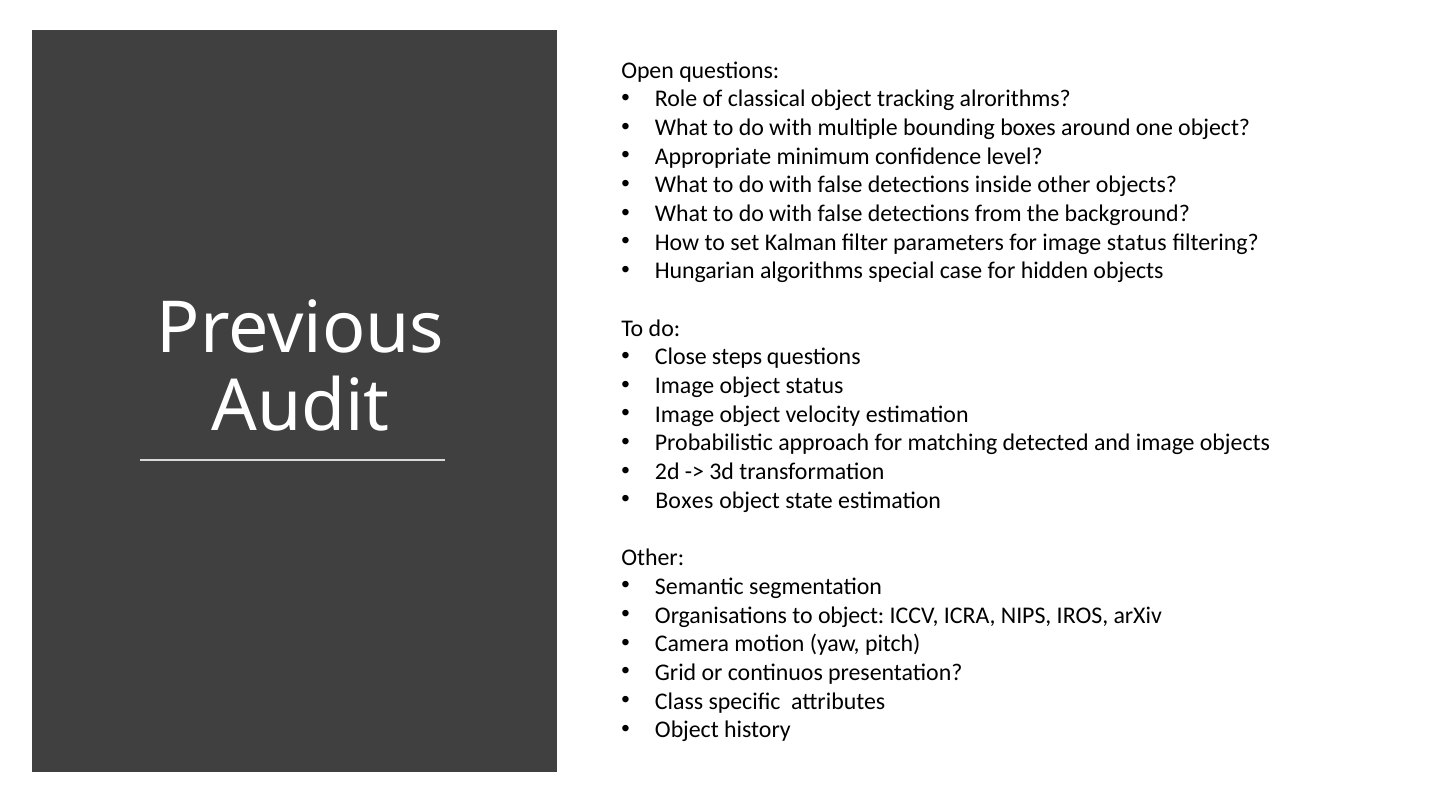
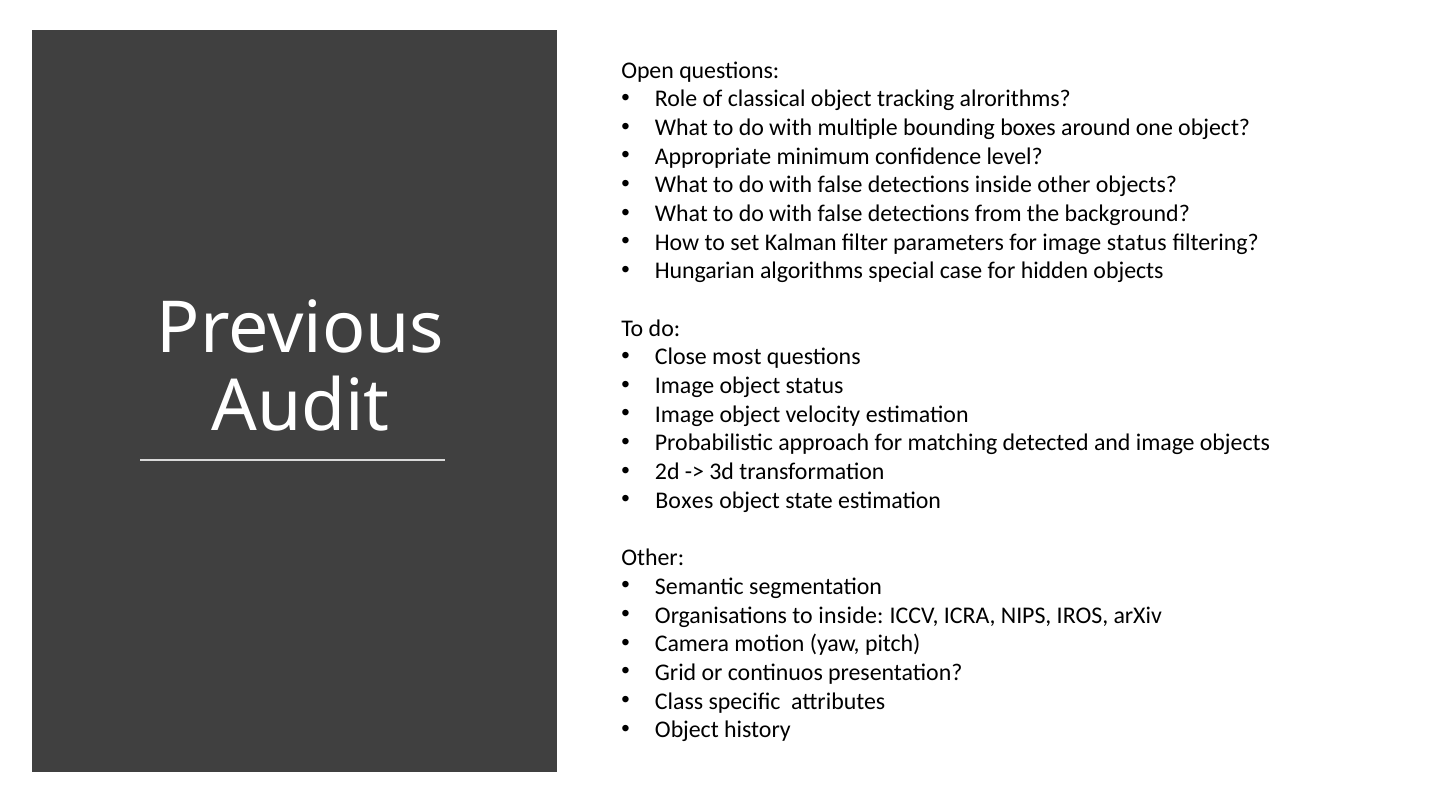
steps: steps -> most (737, 357)
to object: object -> inside (851, 615)
